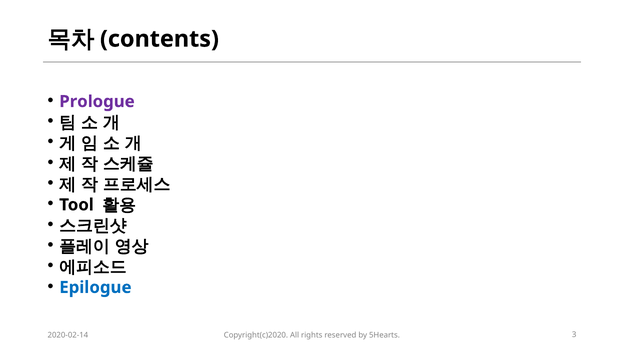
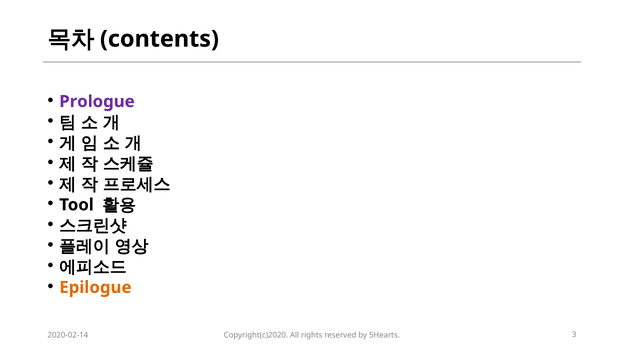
Epilogue colour: blue -> orange (95, 287)
